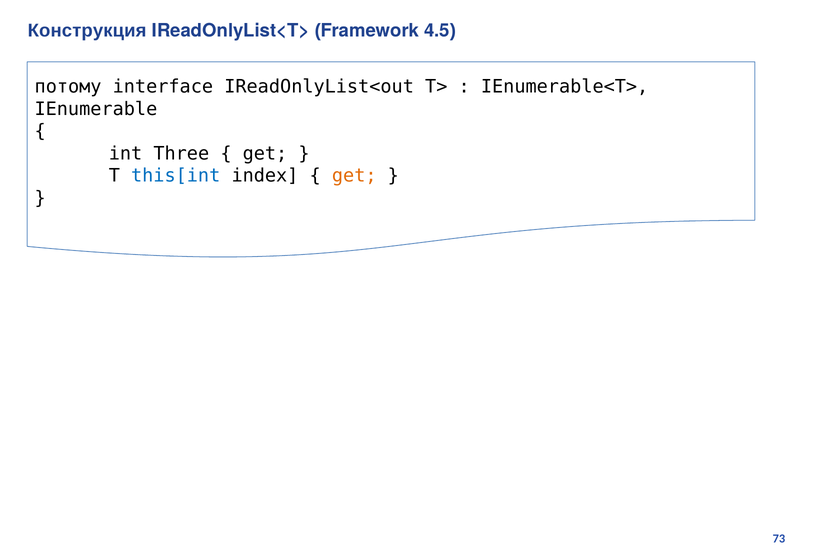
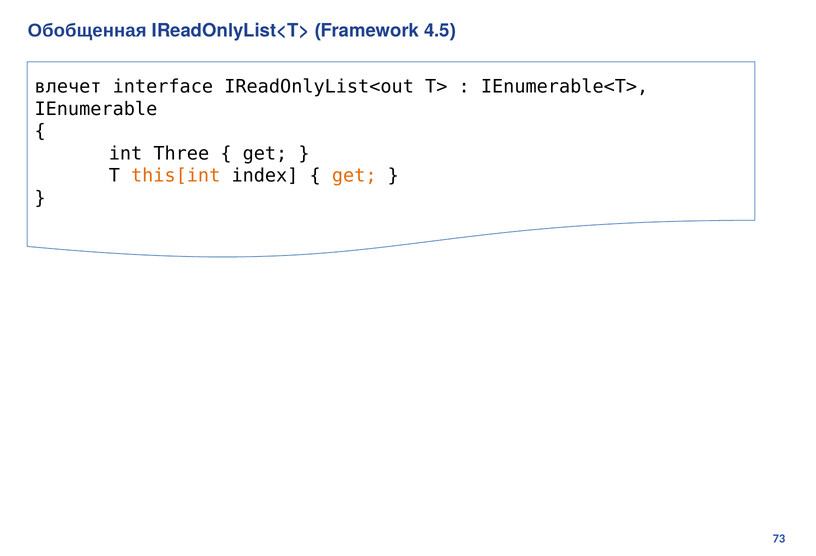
Конструкция: Конструкция -> Обобщенная (87, 31)
потому: потому -> влечет (68, 87)
this[int colour: blue -> orange (176, 176)
